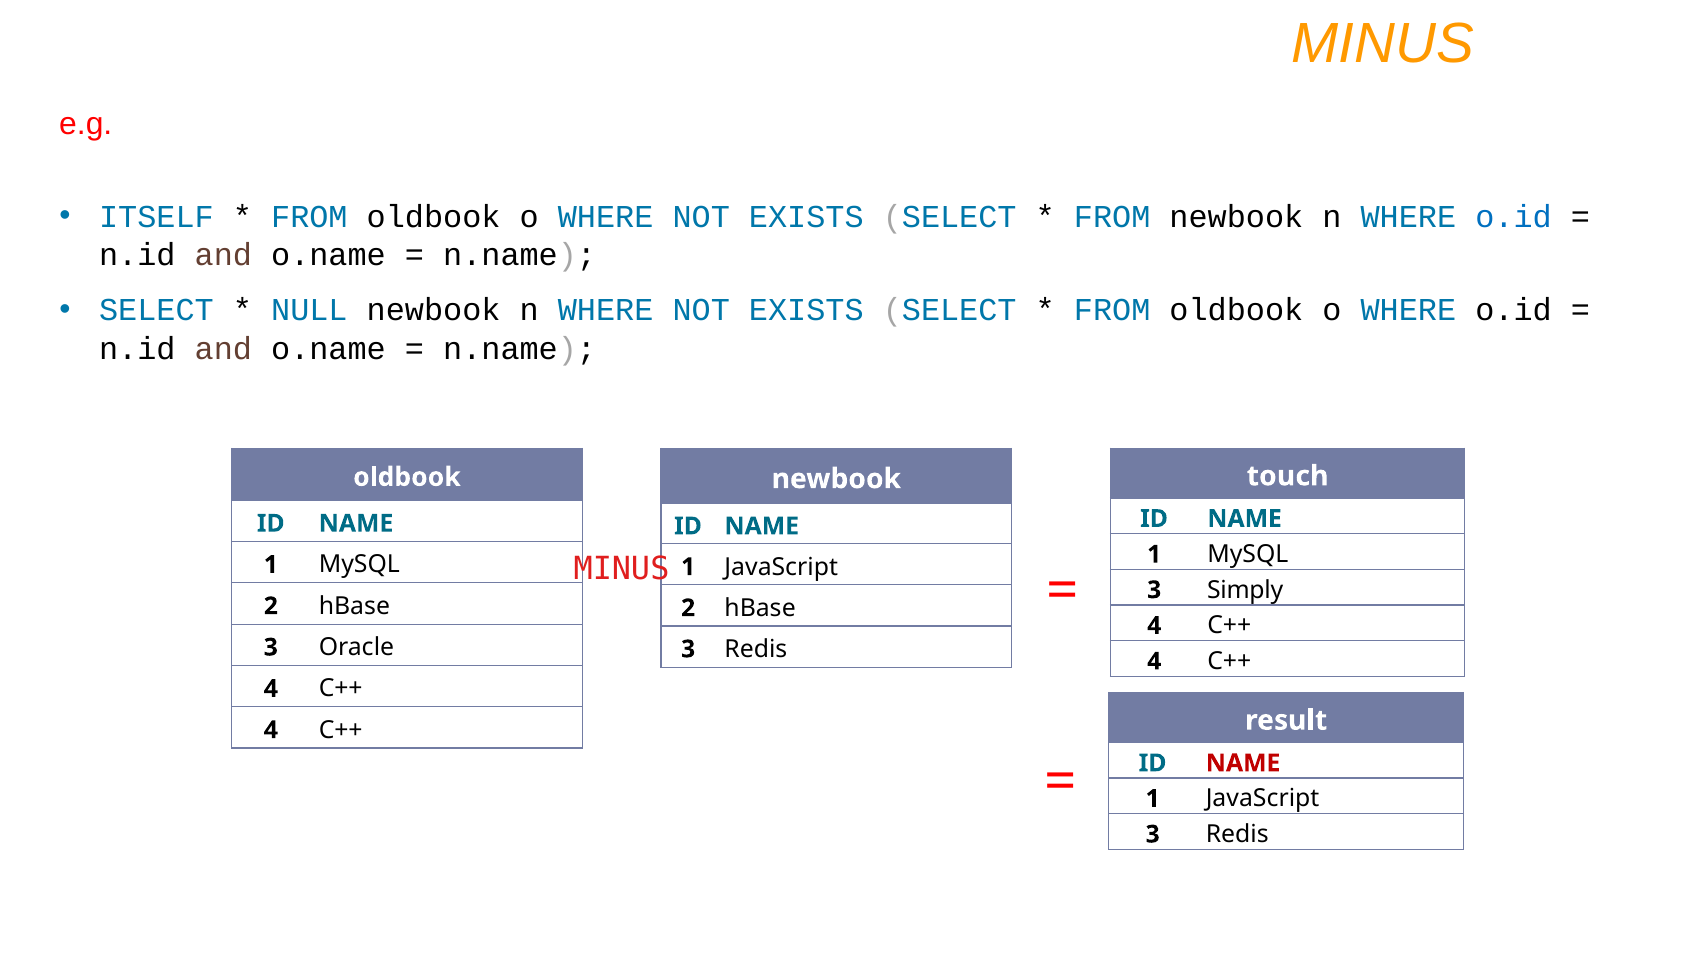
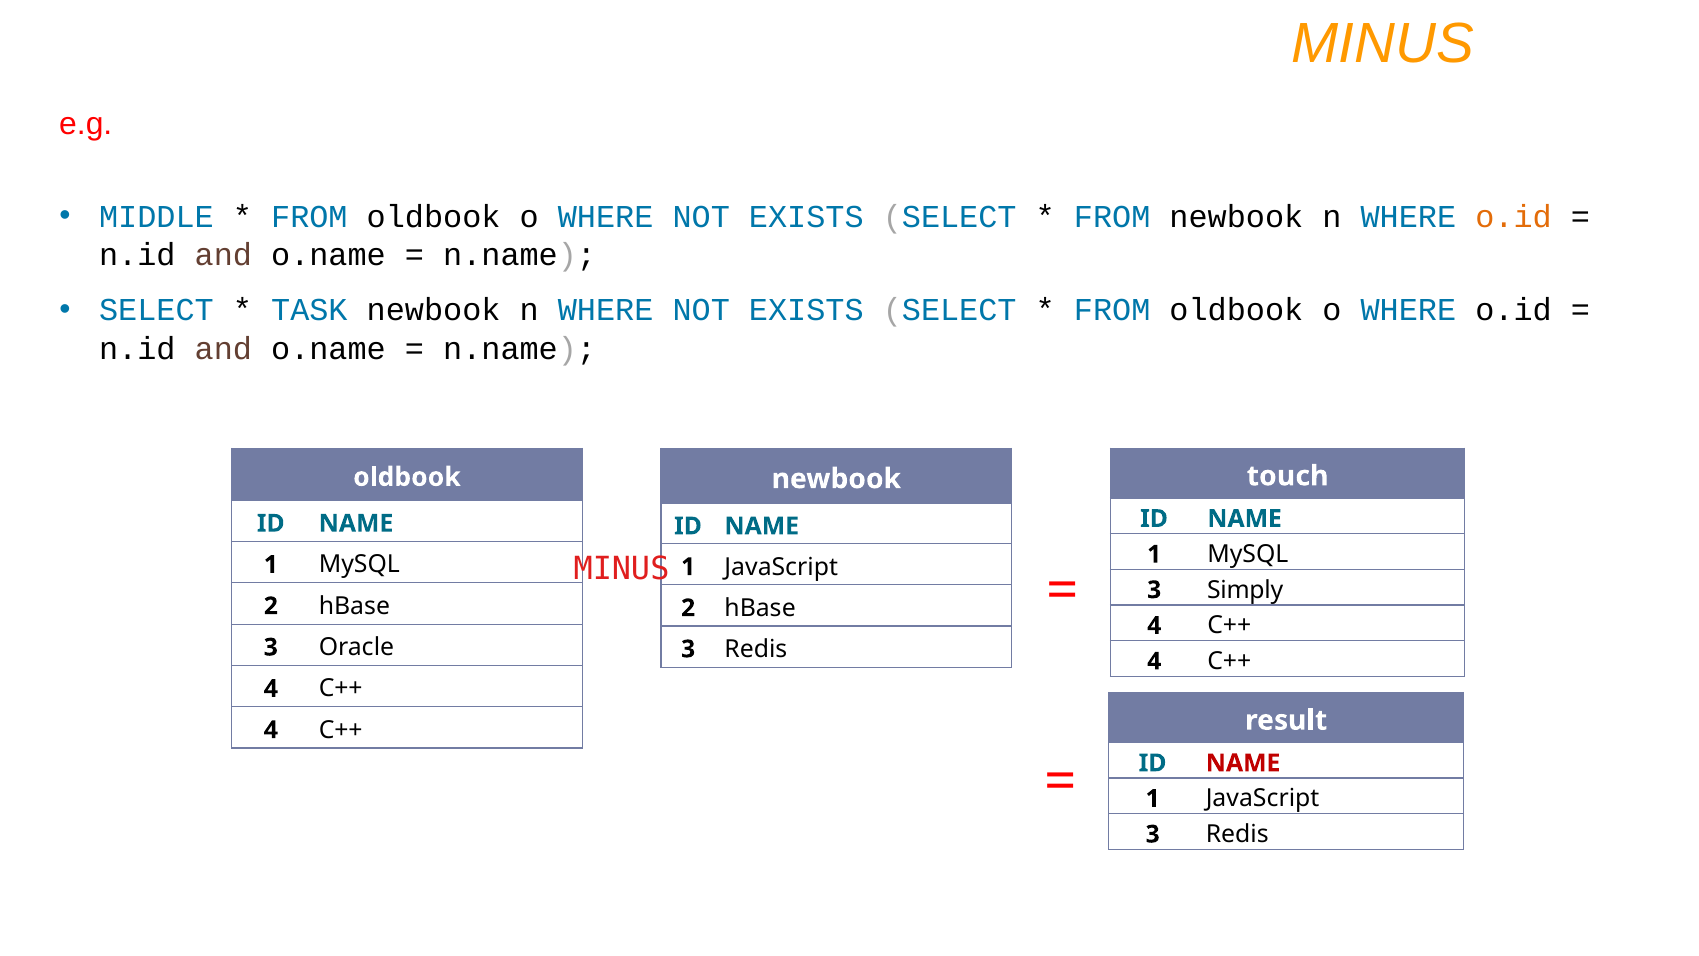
ITSELF: ITSELF -> MIDDLE (156, 217)
o.id colour: blue -> orange (1514, 217)
NULL: NULL -> TASK (309, 310)
